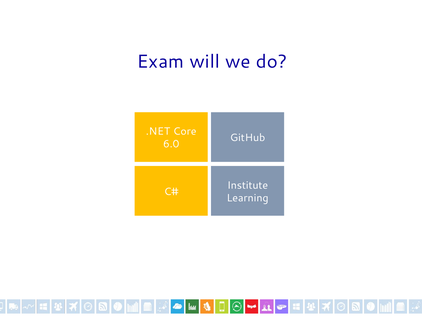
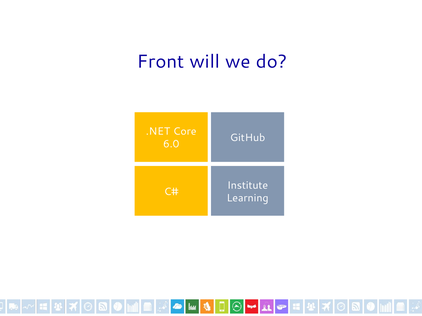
Exam: Exam -> Front (161, 62)
